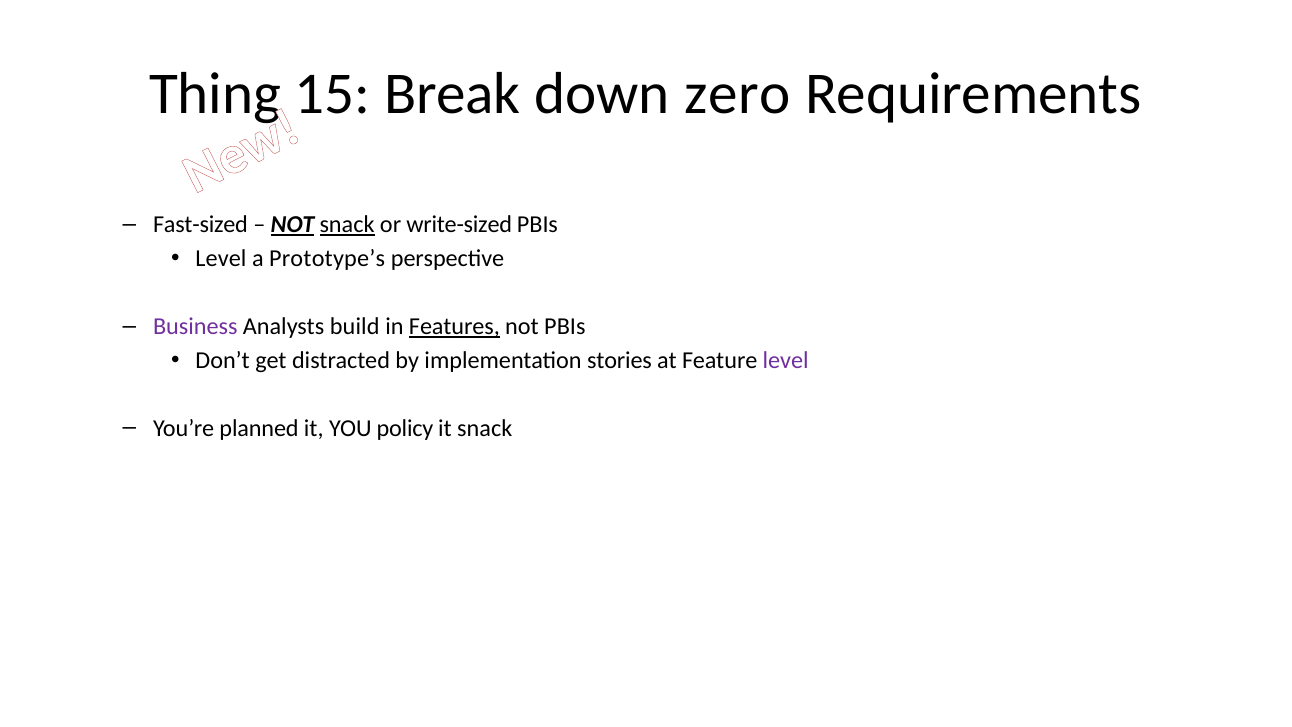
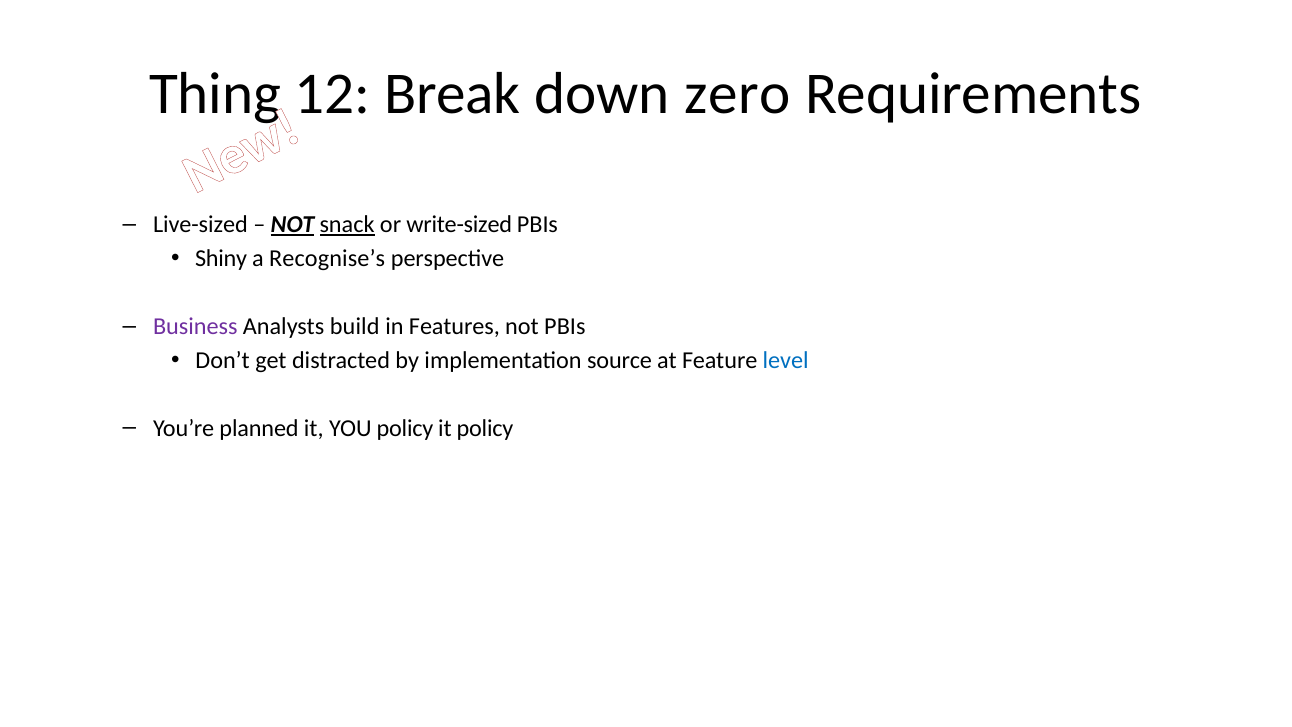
15: 15 -> 12 (333, 94)
Fast-sized: Fast-sized -> Live-sized (200, 225)
Level: Level -> Shiny (221, 258)
Prototype’s: Prototype’s -> Recognise’s (327, 258)
Features underline: present -> none (454, 326)
stories: stories -> source (620, 360)
level colour: purple -> blue (786, 360)
it snack: snack -> policy (485, 428)
